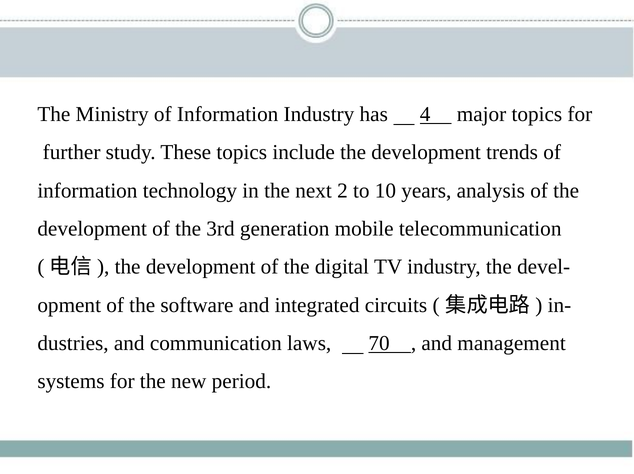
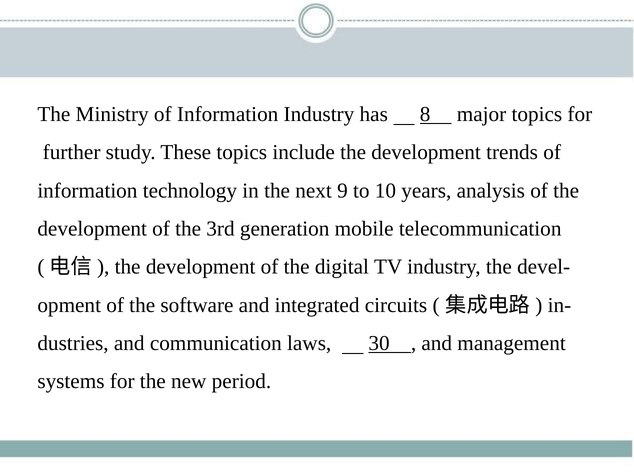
4: 4 -> 8 (425, 114)
2: 2 -> 9 (342, 191)
70: 70 -> 30 (379, 343)
